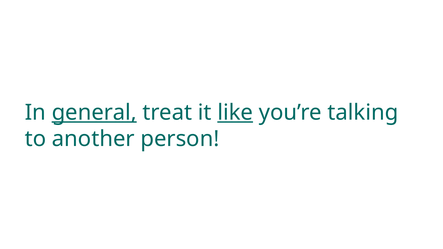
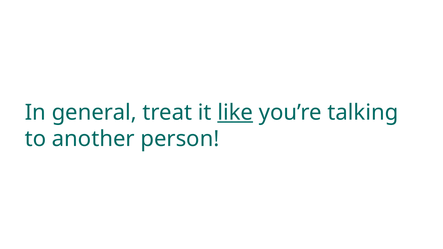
general underline: present -> none (94, 113)
